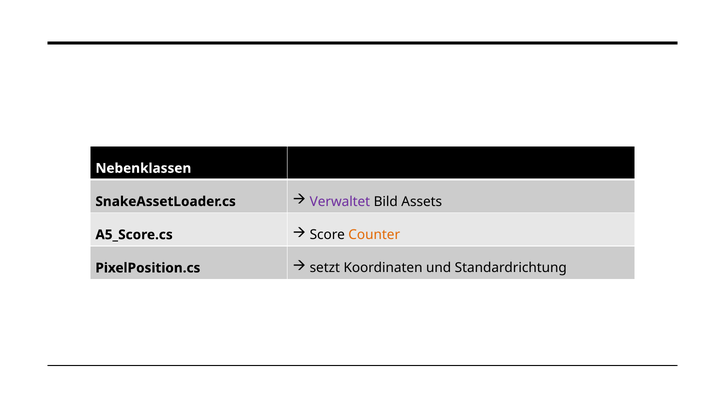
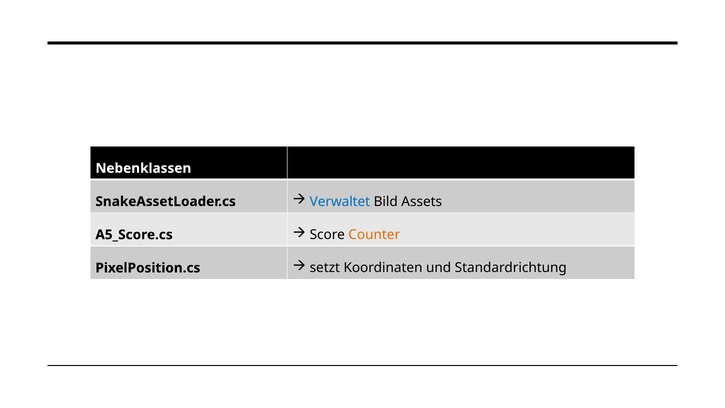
Verwaltet colour: purple -> blue (340, 201)
